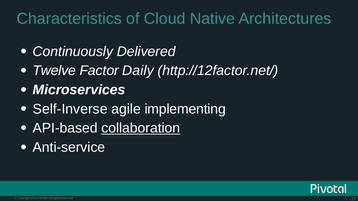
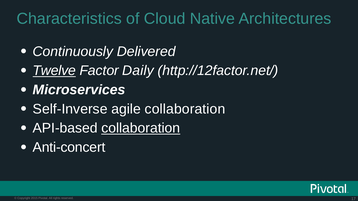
Twelve underline: none -> present (54, 71)
agile implementing: implementing -> collaboration (185, 109)
Anti-service: Anti-service -> Anti-concert (69, 148)
